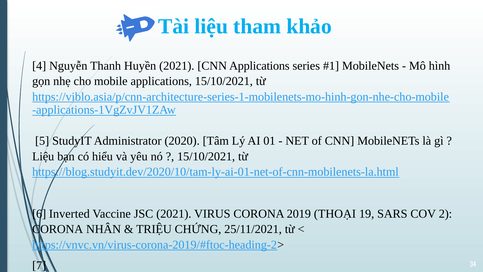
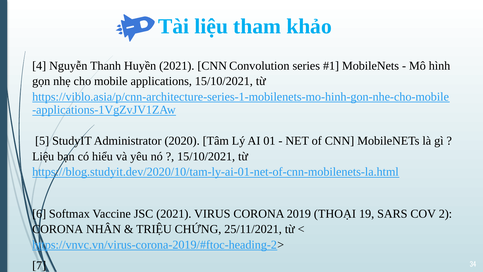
CNN Applications: Applications -> Convolution (259, 66)
Inverted: Inverted -> Softmax (69, 213)
